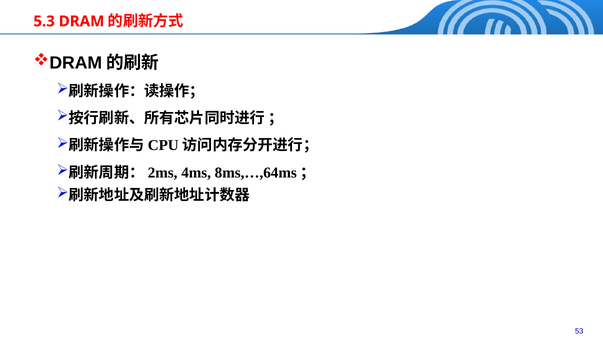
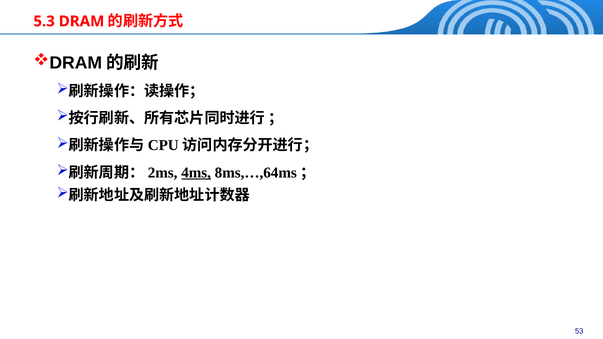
4ms underline: none -> present (196, 173)
